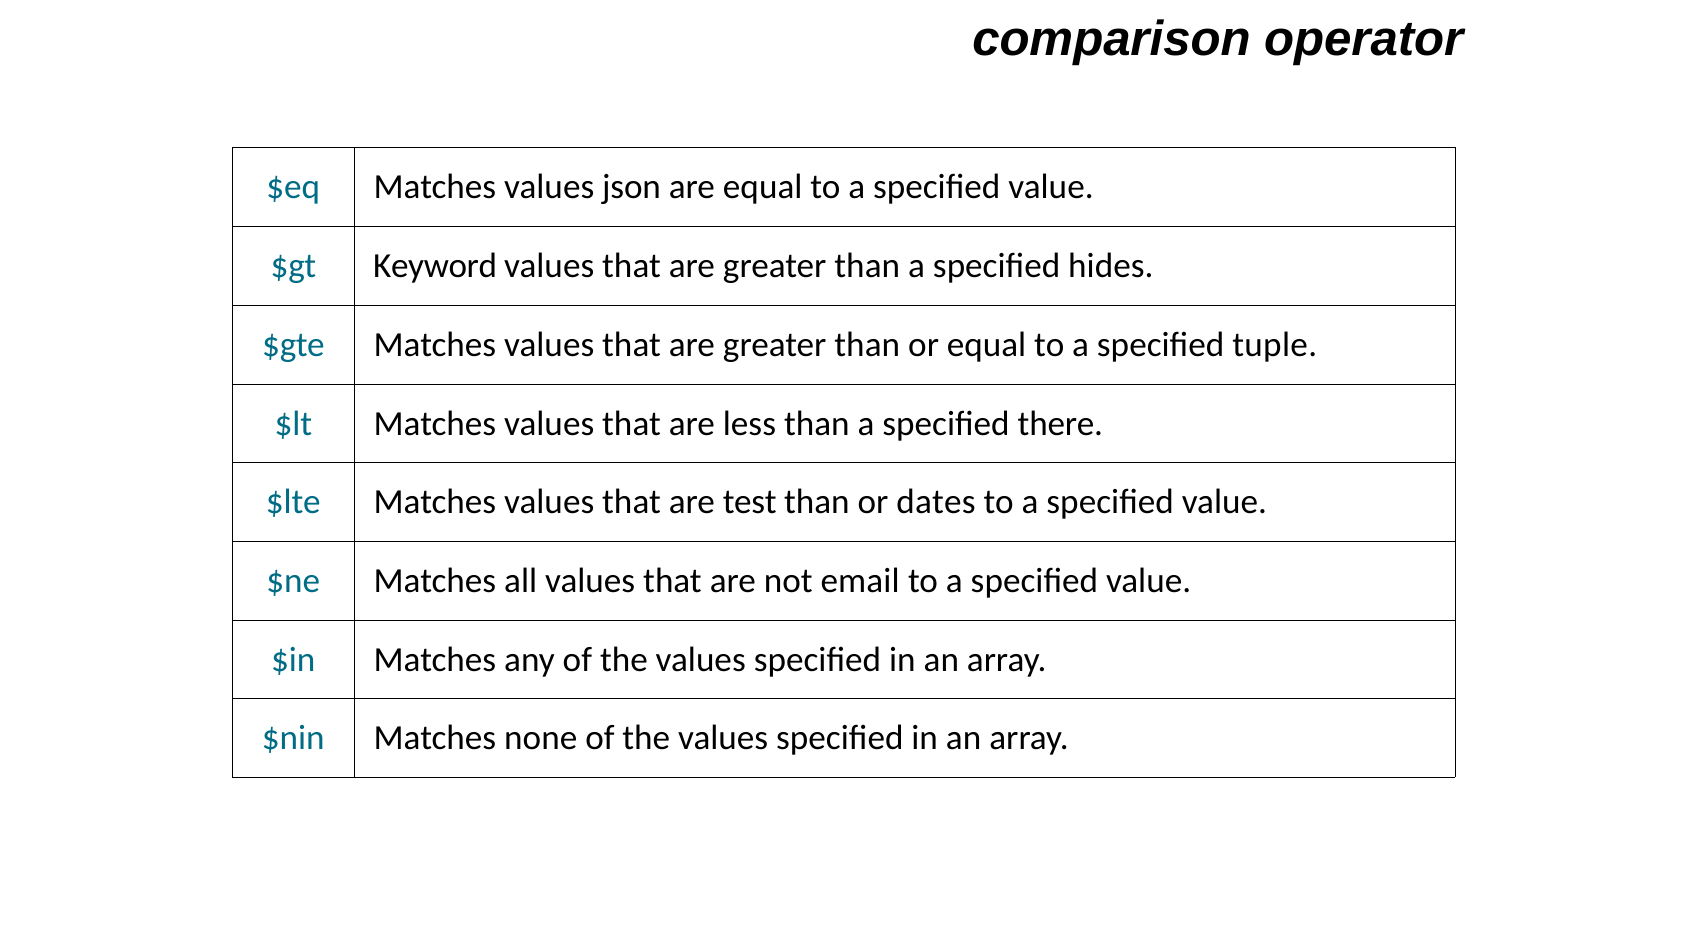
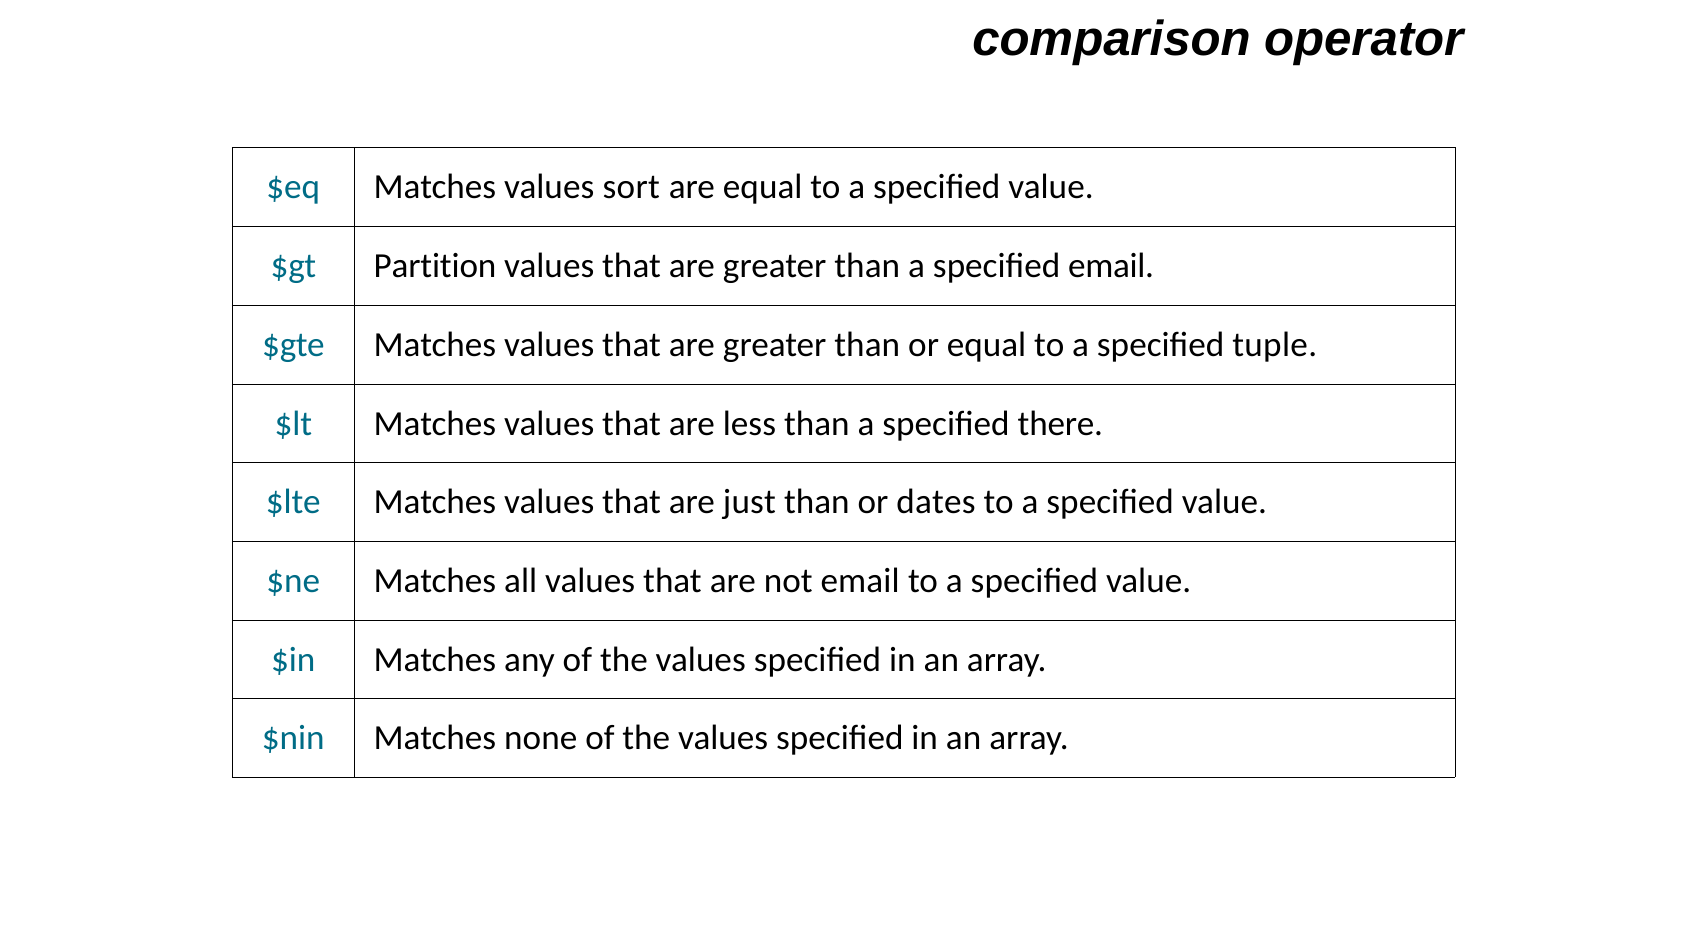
json: json -> sort (631, 187)
Keyword: Keyword -> Partition (435, 266)
specified hides: hides -> email (1111, 266)
test: test -> just (749, 502)
